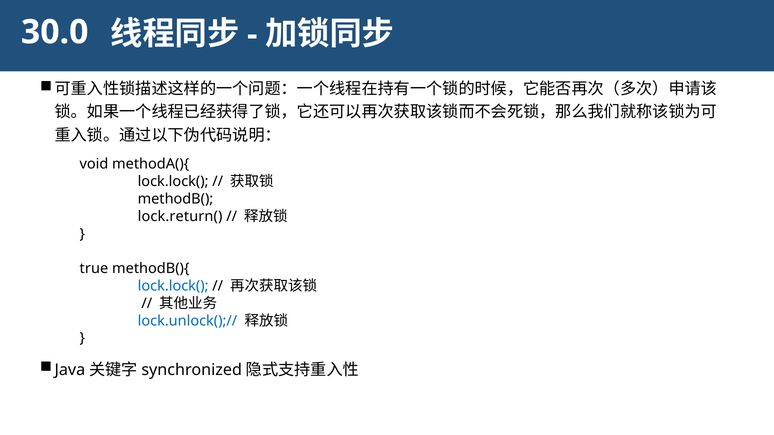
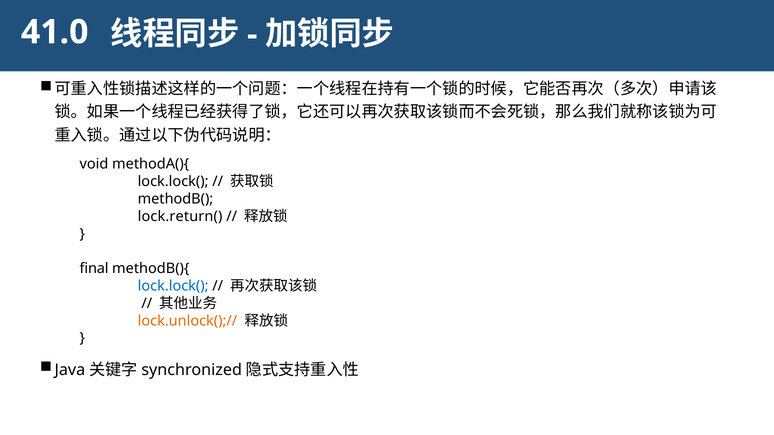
30.0: 30.0 -> 41.0 (55, 32)
true: true -> final (94, 269)
lock.unlock();// colour: blue -> orange (187, 321)
